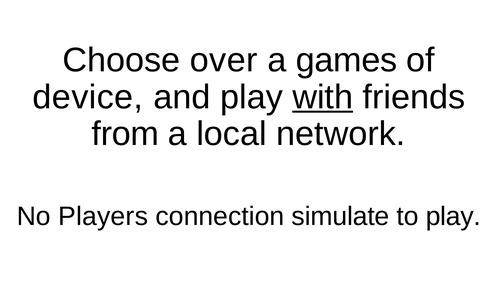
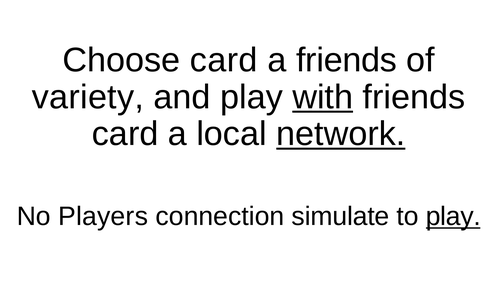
Choose over: over -> card (224, 60)
a games: games -> friends (347, 60)
device: device -> variety (88, 97)
from: from -> card (125, 134)
network underline: none -> present (341, 134)
play underline: none -> present (453, 216)
